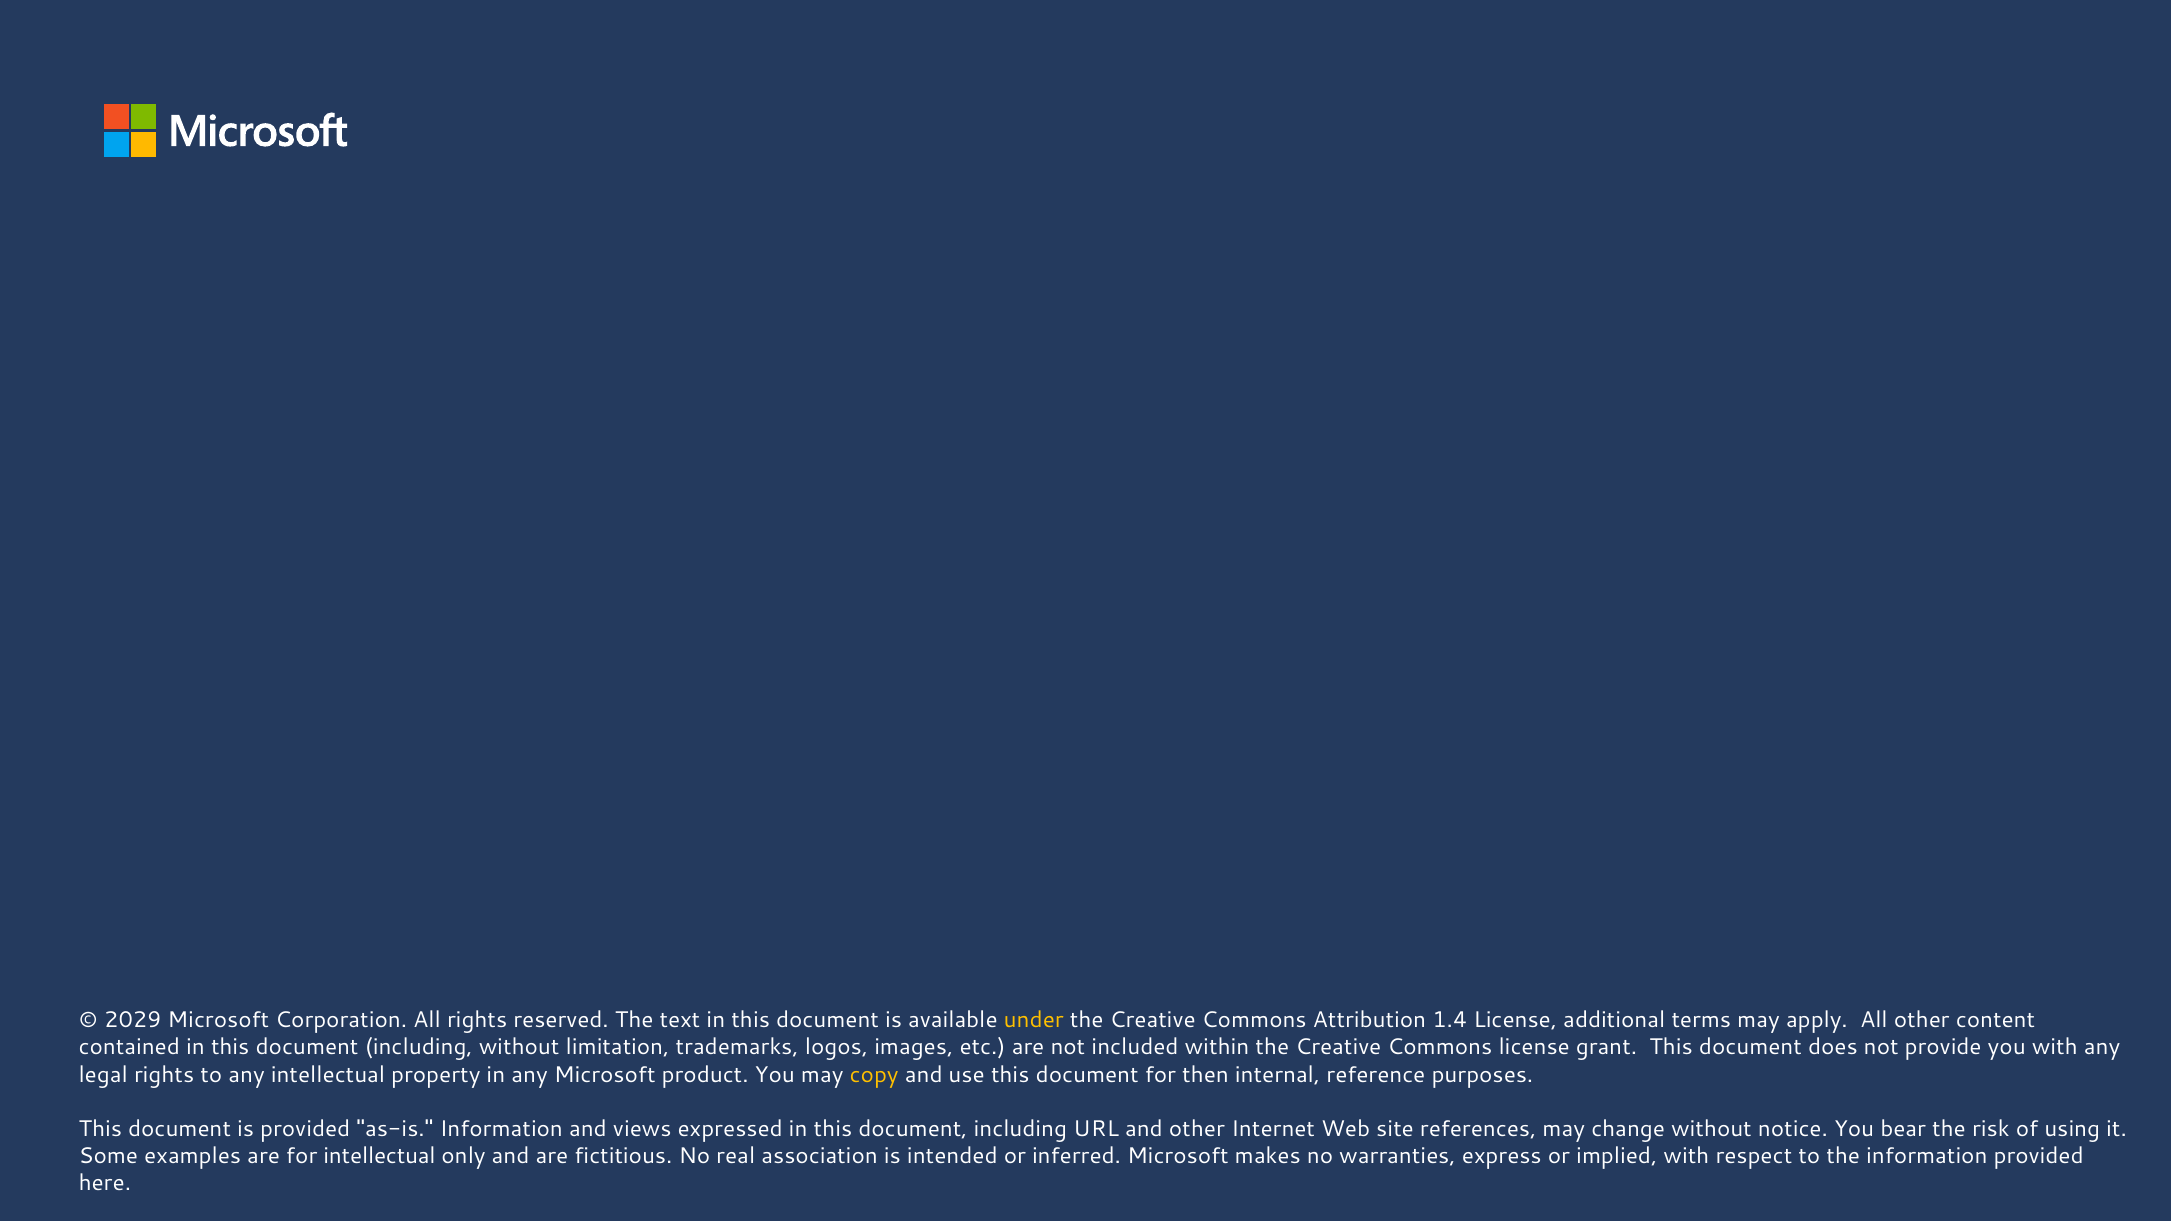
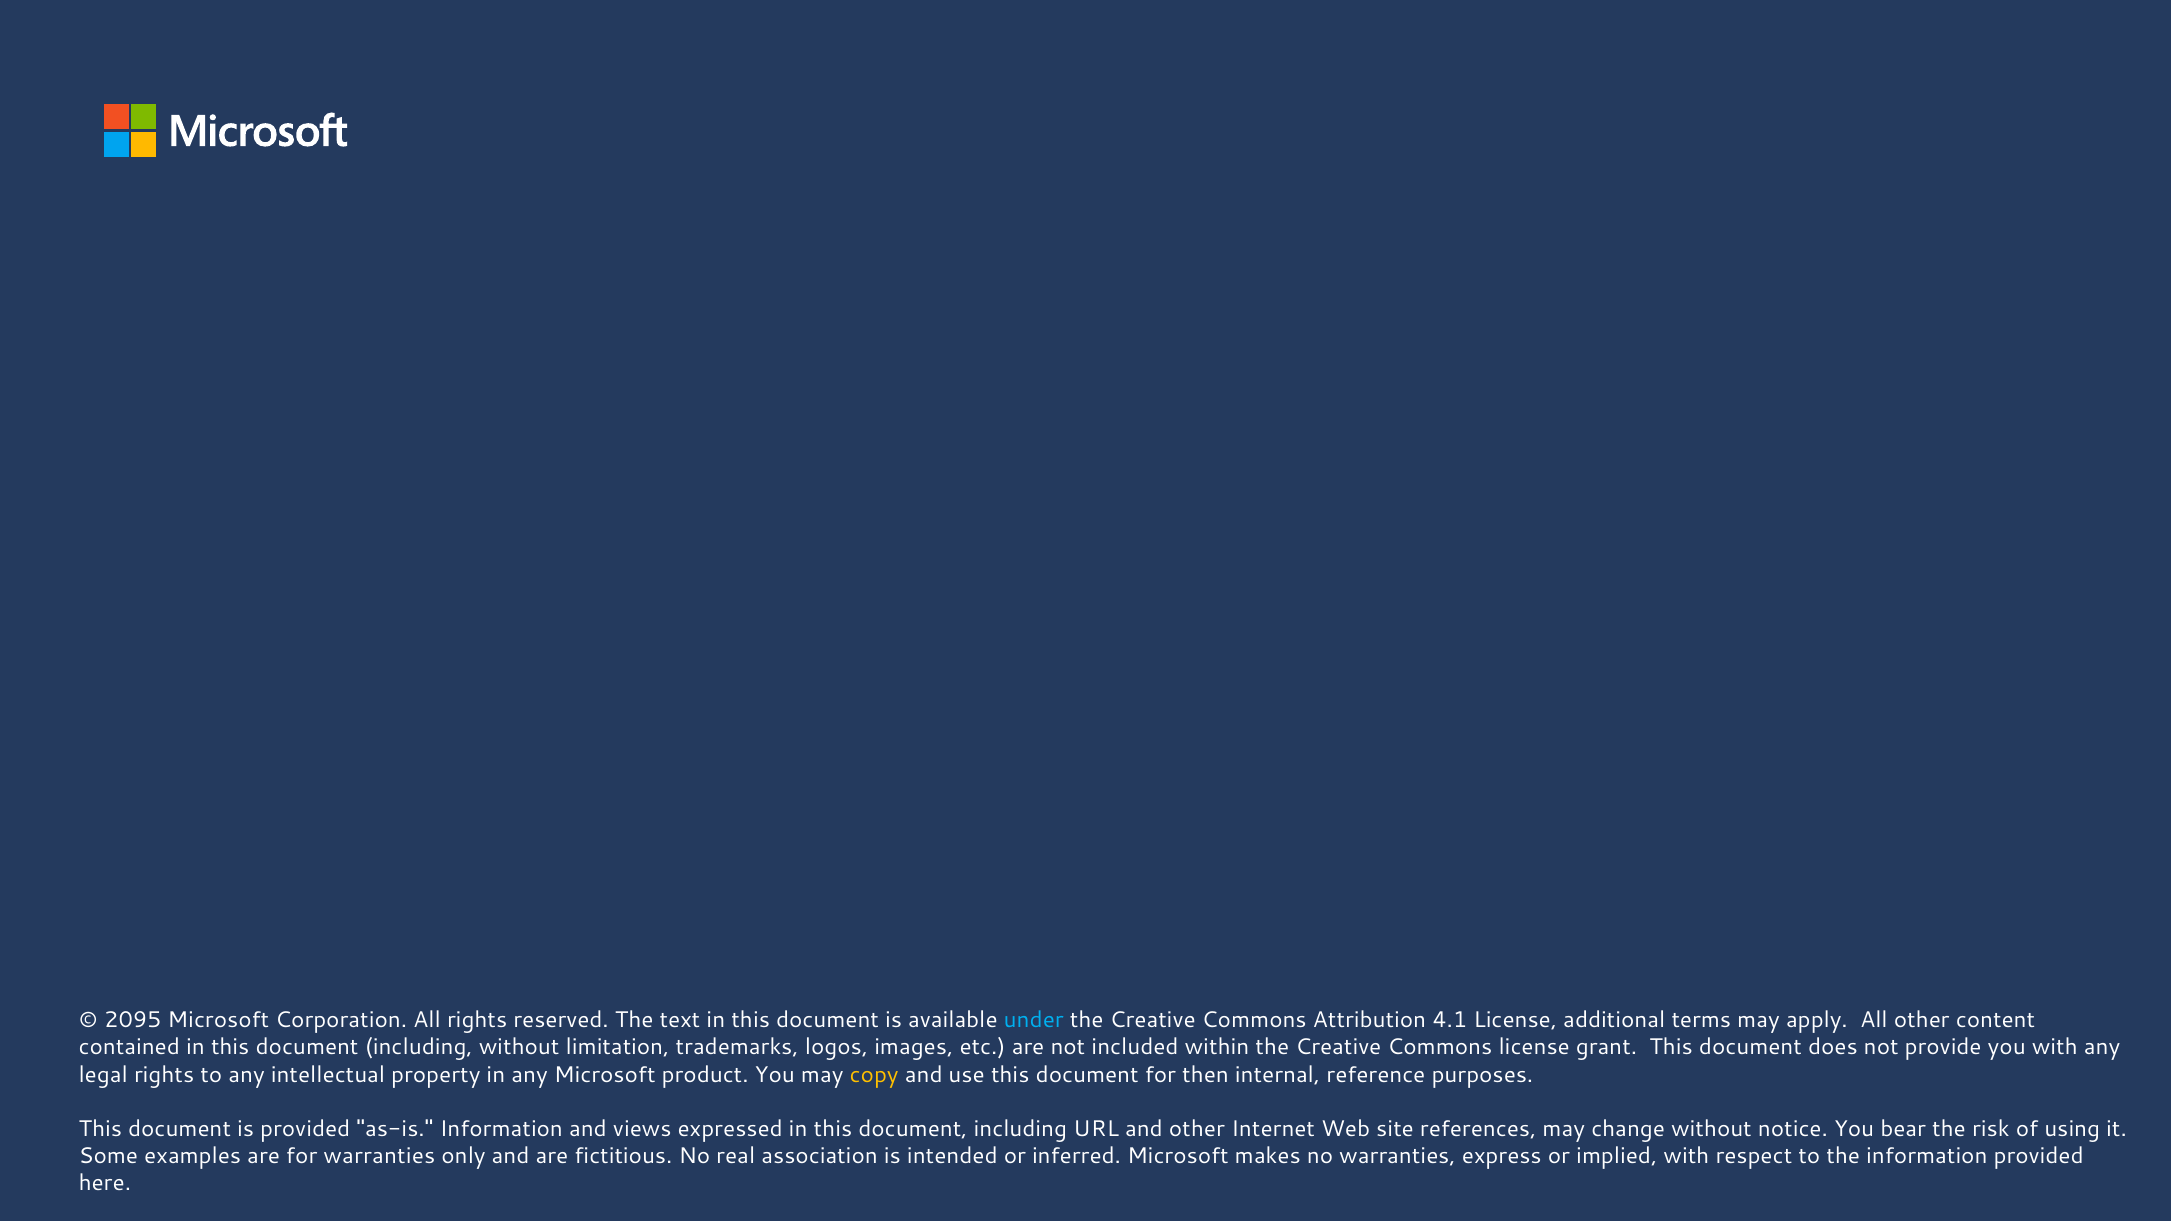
2029: 2029 -> 2095 (133, 1021)
under colour: yellow -> light blue (1034, 1021)
1.4: 1.4 -> 4.1 (1450, 1021)
for intellectual: intellectual -> warranties (379, 1156)
